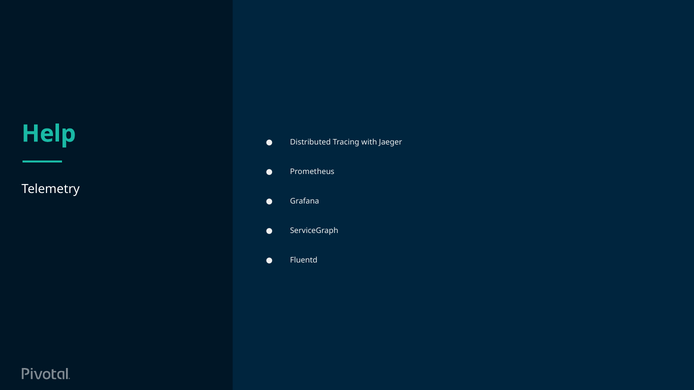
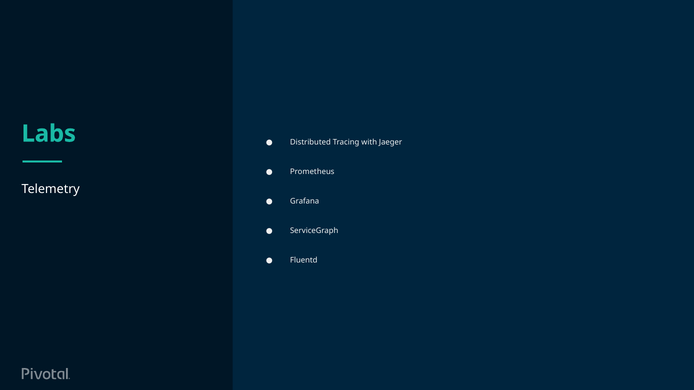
Help: Help -> Labs (49, 134)
